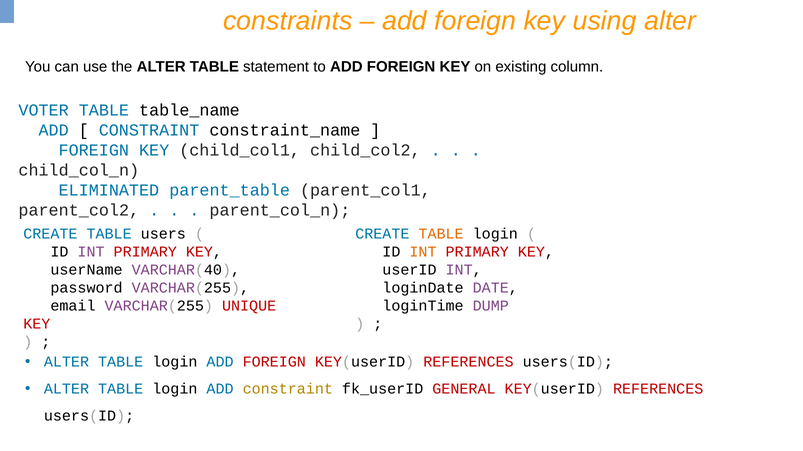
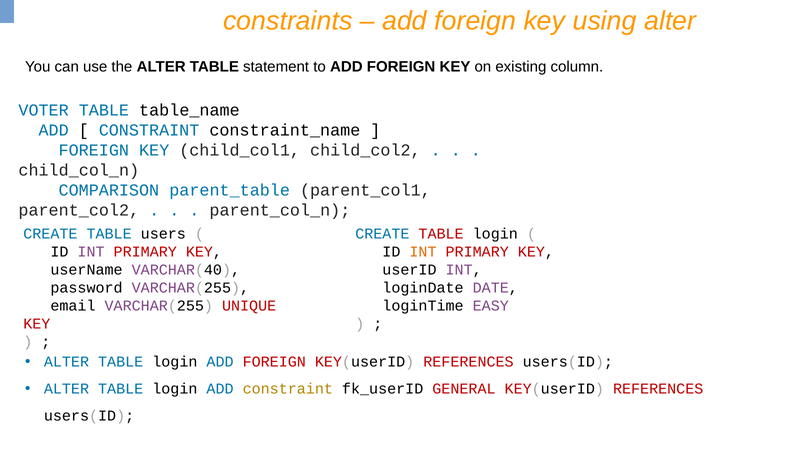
ELIMINATED: ELIMINATED -> COMPARISON (109, 190)
TABLE colour: orange -> red (441, 234)
DUMP: DUMP -> EASY (491, 306)
